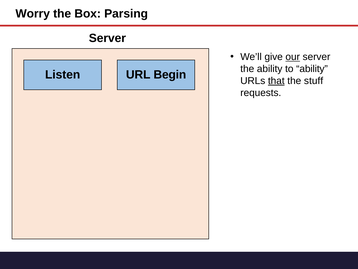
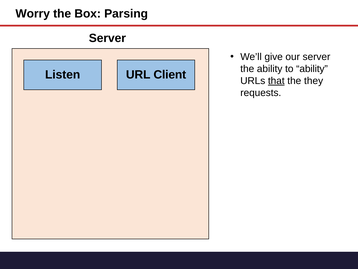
our underline: present -> none (293, 57)
Begin: Begin -> Client (170, 75)
stuff: stuff -> they (314, 81)
